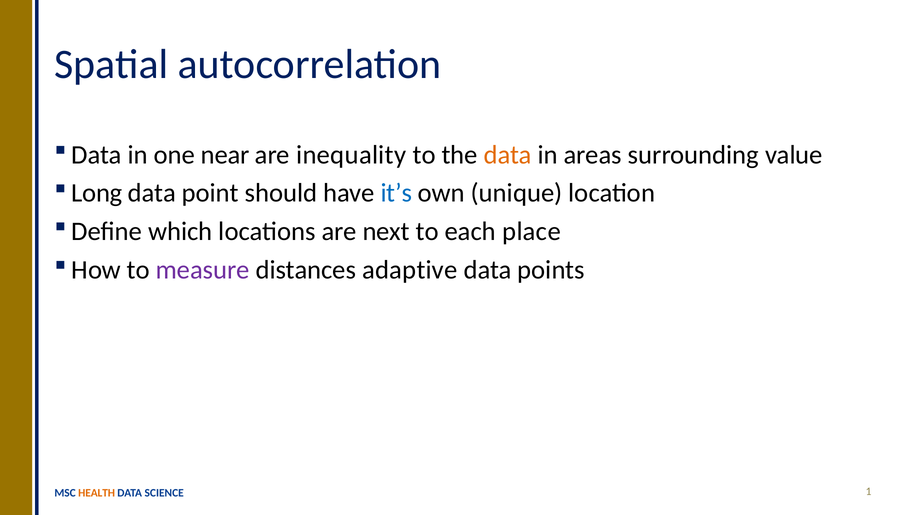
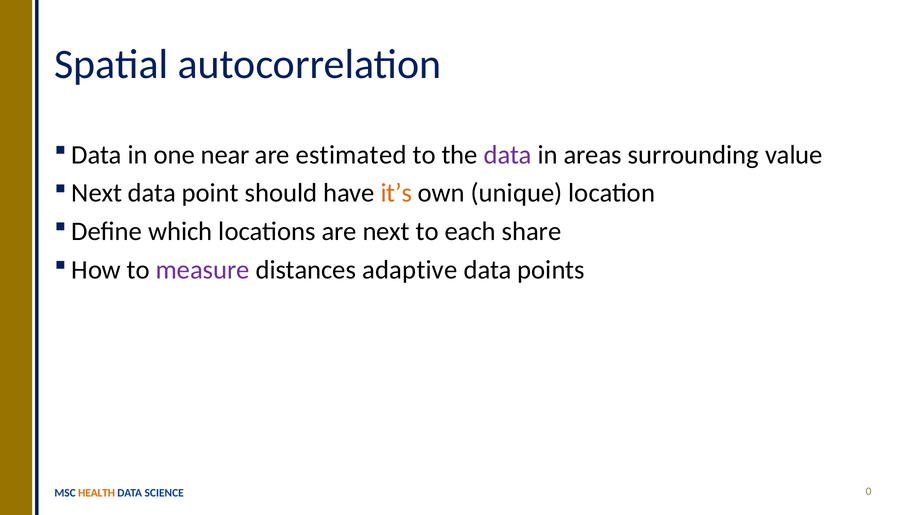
inequality: inequality -> estimated (351, 155)
data colour: orange -> purple (508, 155)
Long: Long -> Next (97, 193)
it’s colour: blue -> orange (396, 193)
place: place -> share (532, 231)
1: 1 -> 0 (869, 491)
